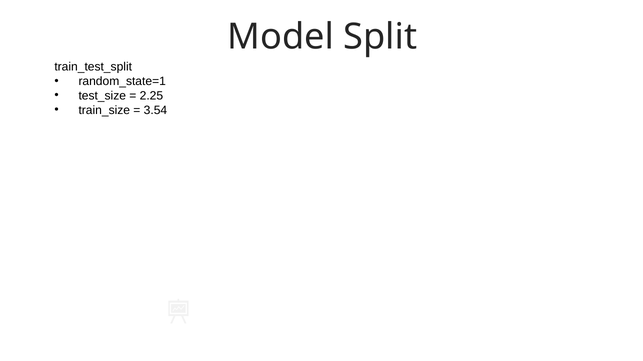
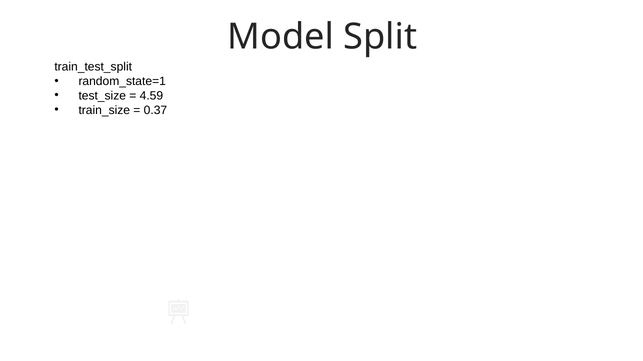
2.25: 2.25 -> 4.59 (151, 96)
3.54: 3.54 -> 0.37 (155, 110)
